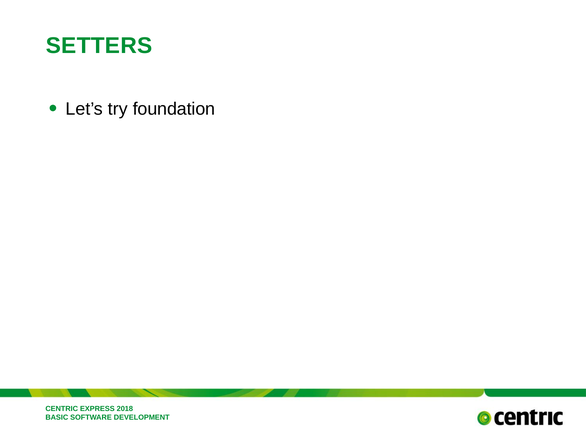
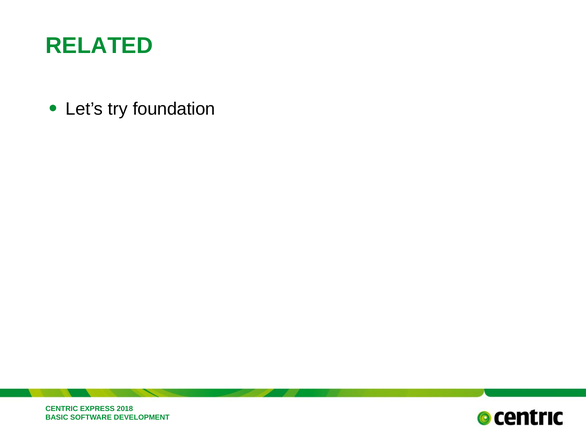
SETTERS: SETTERS -> RELATED (99, 46)
